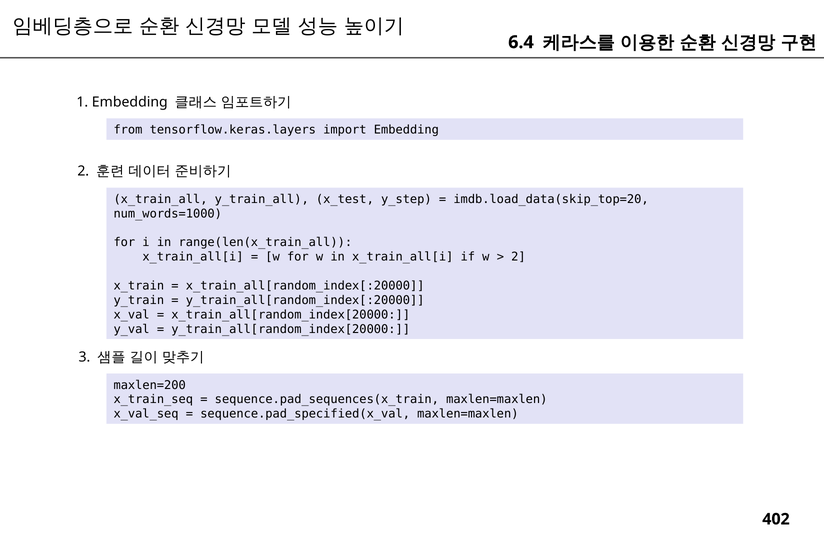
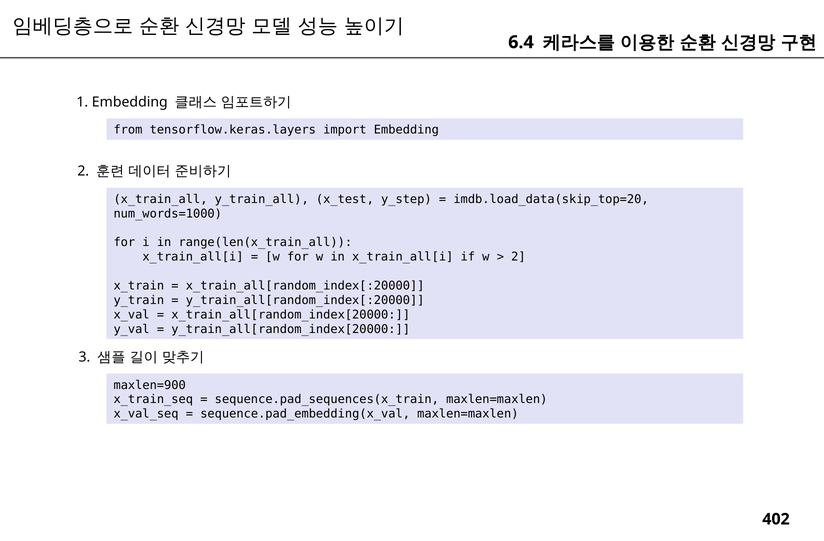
maxlen=200: maxlen=200 -> maxlen=900 (150, 385)
sequence.pad_specified(x_val: sequence.pad_specified(x_val -> sequence.pad_embedding(x_val (305, 414)
